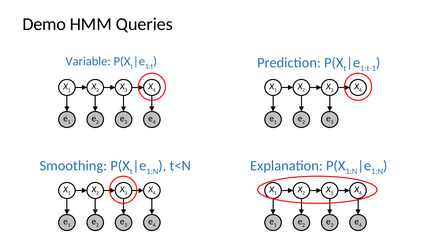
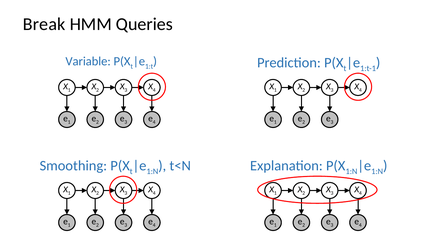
Demo: Demo -> Break (44, 24)
